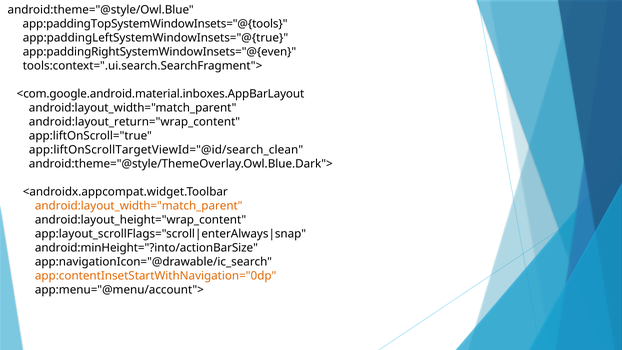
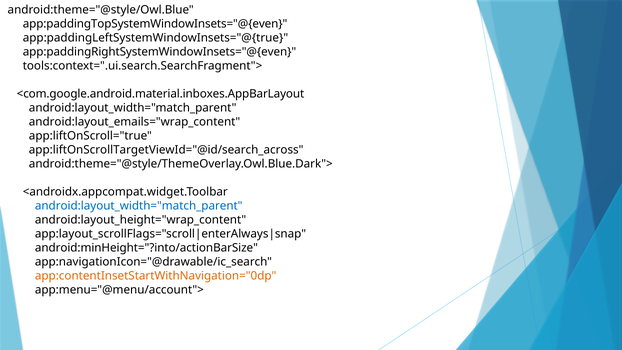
app:paddingTopSystemWindowInsets="@{tools: app:paddingTopSystemWindowInsets="@{tools -> app:paddingTopSystemWindowInsets="@{even (155, 24)
android:layout_return="wrap_content: android:layout_return="wrap_content -> android:layout_emails="wrap_content (134, 122)
app:liftOnScrollTargetViewId="@id/search_clean: app:liftOnScrollTargetViewId="@id/search_clean -> app:liftOnScrollTargetViewId="@id/search_across (166, 150)
android:layout_width="match_parent colour: orange -> blue (139, 206)
